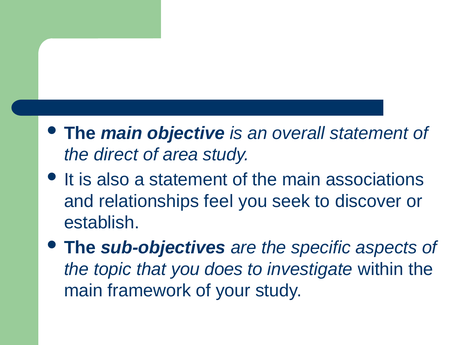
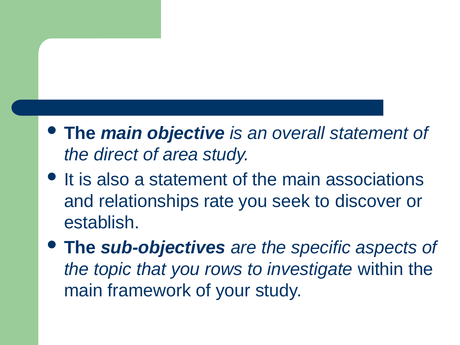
feel: feel -> rate (219, 201)
does: does -> rows (224, 269)
